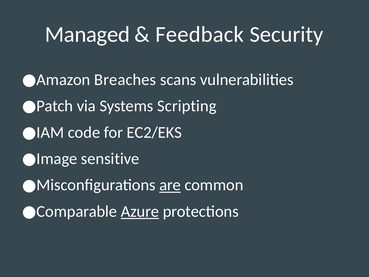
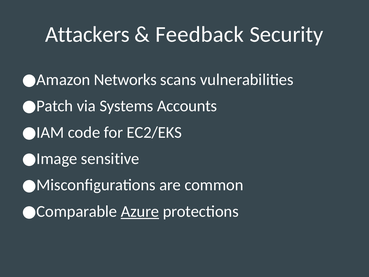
Managed: Managed -> Attackers (87, 34)
Breaches: Breaches -> Networks (125, 80)
Scripting: Scripting -> Accounts (187, 106)
are underline: present -> none (170, 185)
